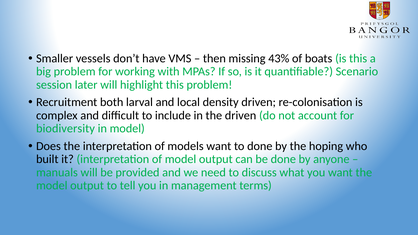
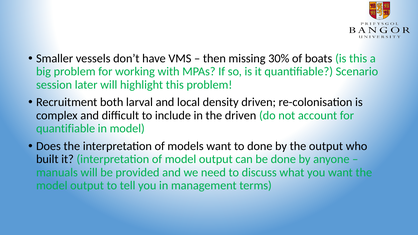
43%: 43% -> 30% (279, 58)
biodiversity: biodiversity -> quantifiable (66, 129)
the hoping: hoping -> output (326, 146)
